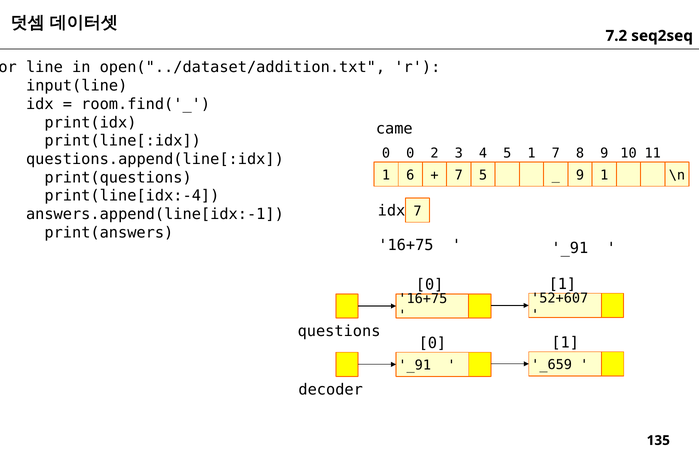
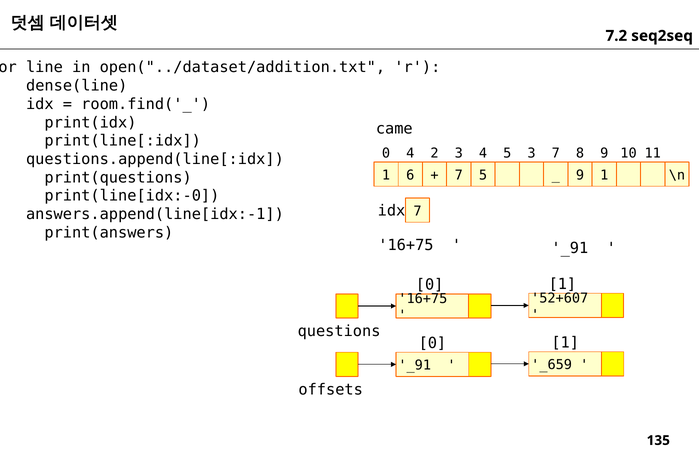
input(line: input(line -> dense(line (77, 86)
0: 0 -> 4 (410, 153)
5 1: 1 -> 3 (532, 153)
print(line[idx:-4: print(line[idx:-4 -> print(line[idx:-0 (132, 196)
decoder: decoder -> offsets (331, 390)
